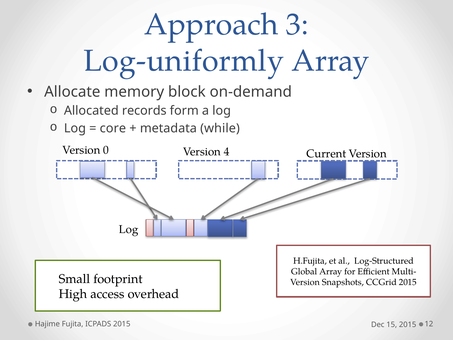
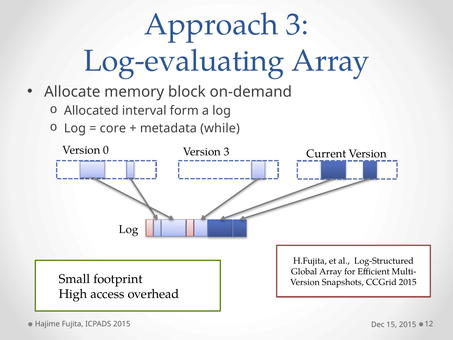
Log-uniformly: Log-uniformly -> Log-evaluating (184, 61)
records: records -> interval (144, 111)
Version 4: 4 -> 3 (227, 152)
